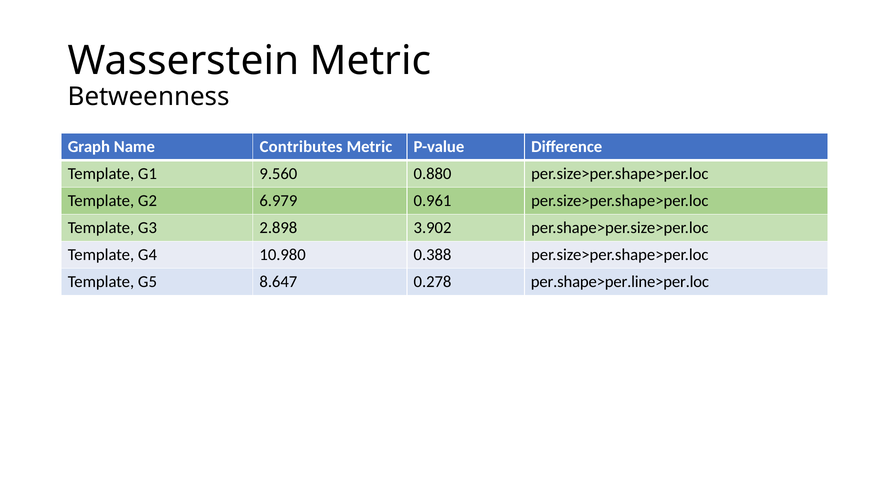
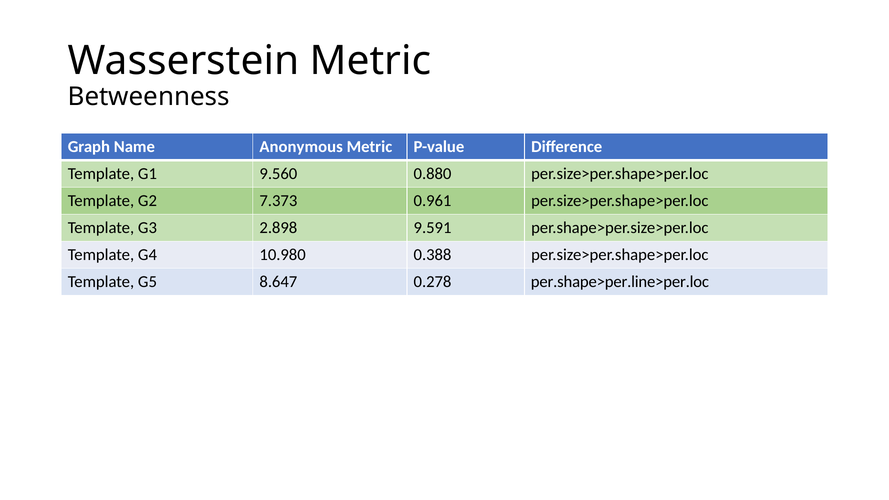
Contributes: Contributes -> Anonymous (301, 147)
6.979: 6.979 -> 7.373 (278, 201)
3.902: 3.902 -> 9.591 (433, 228)
